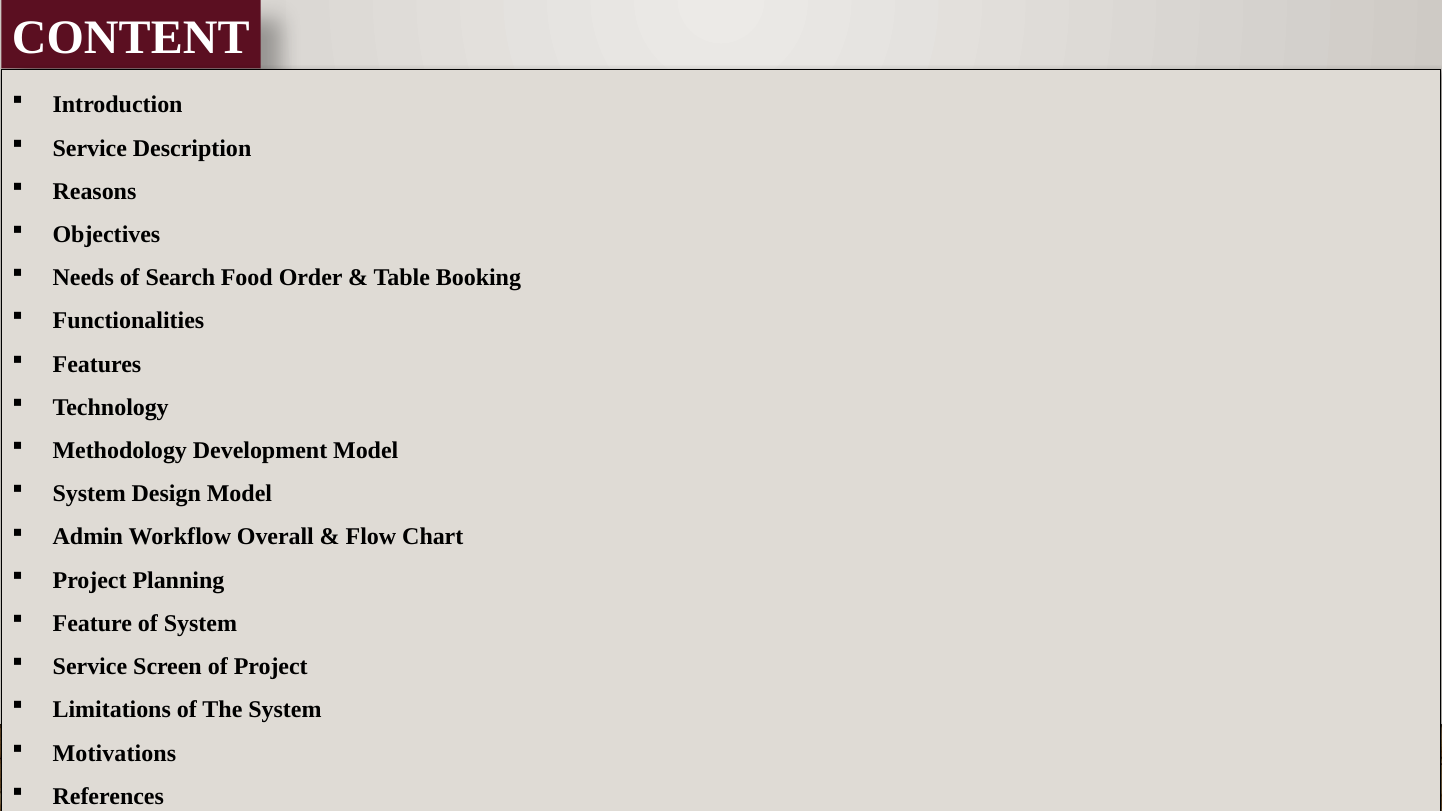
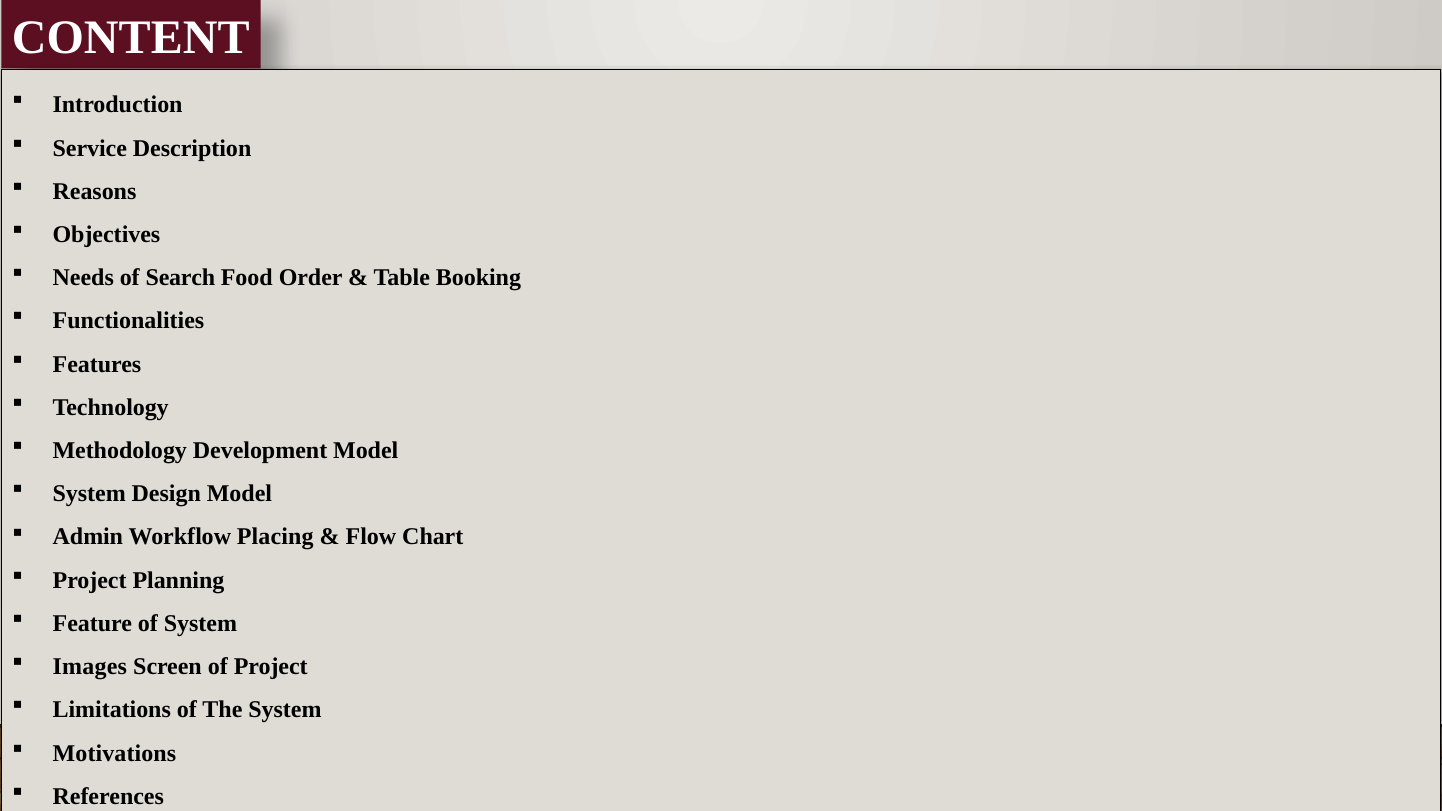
Overall: Overall -> Placing (275, 537)
Service: Service -> Images (90, 667)
